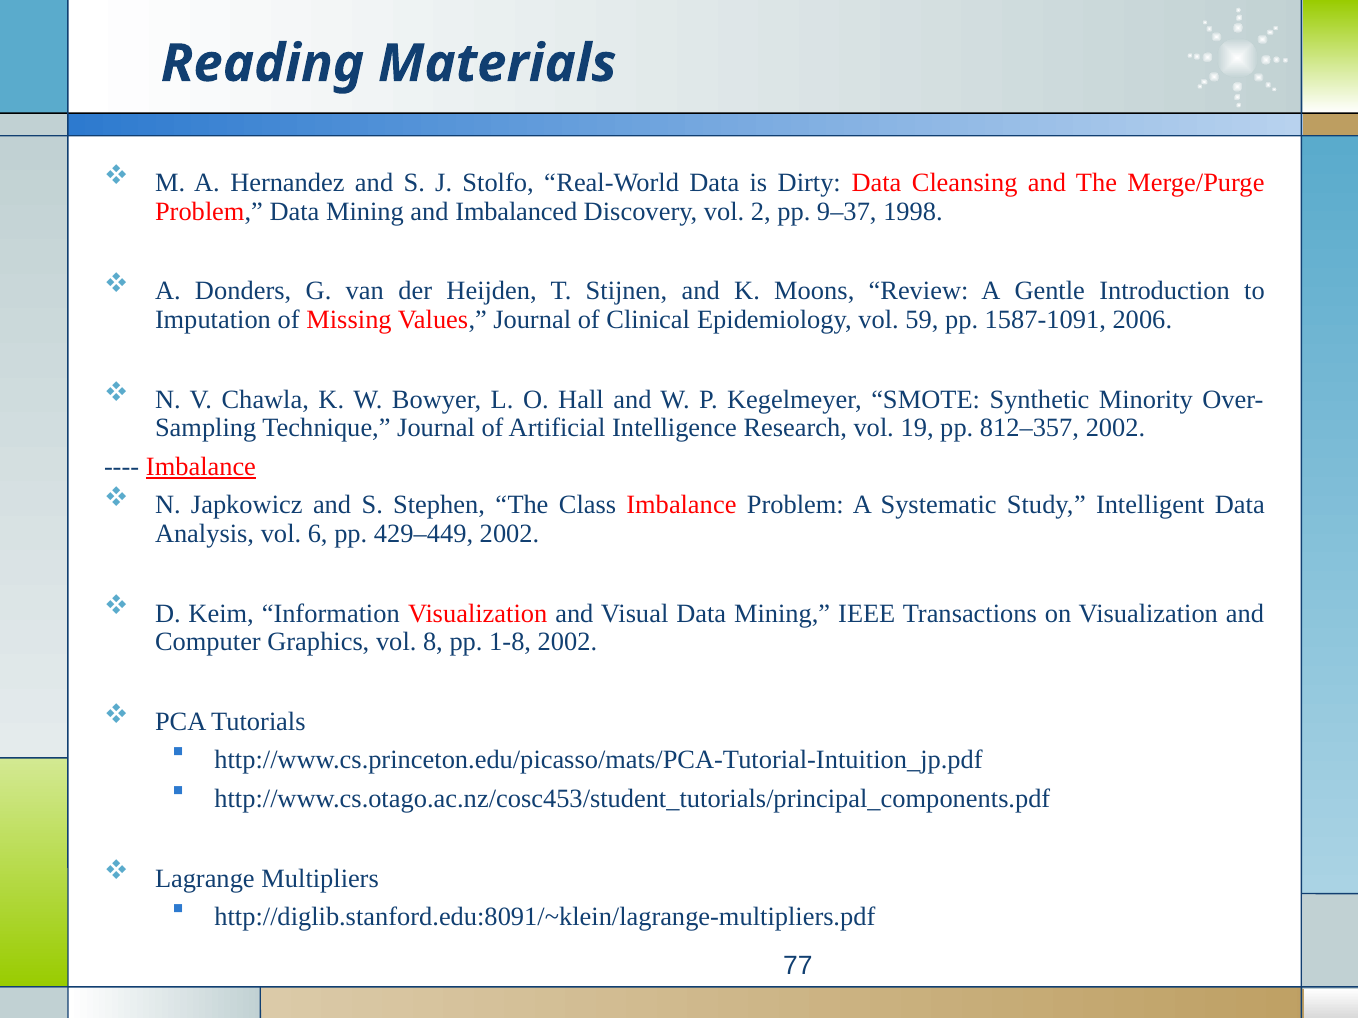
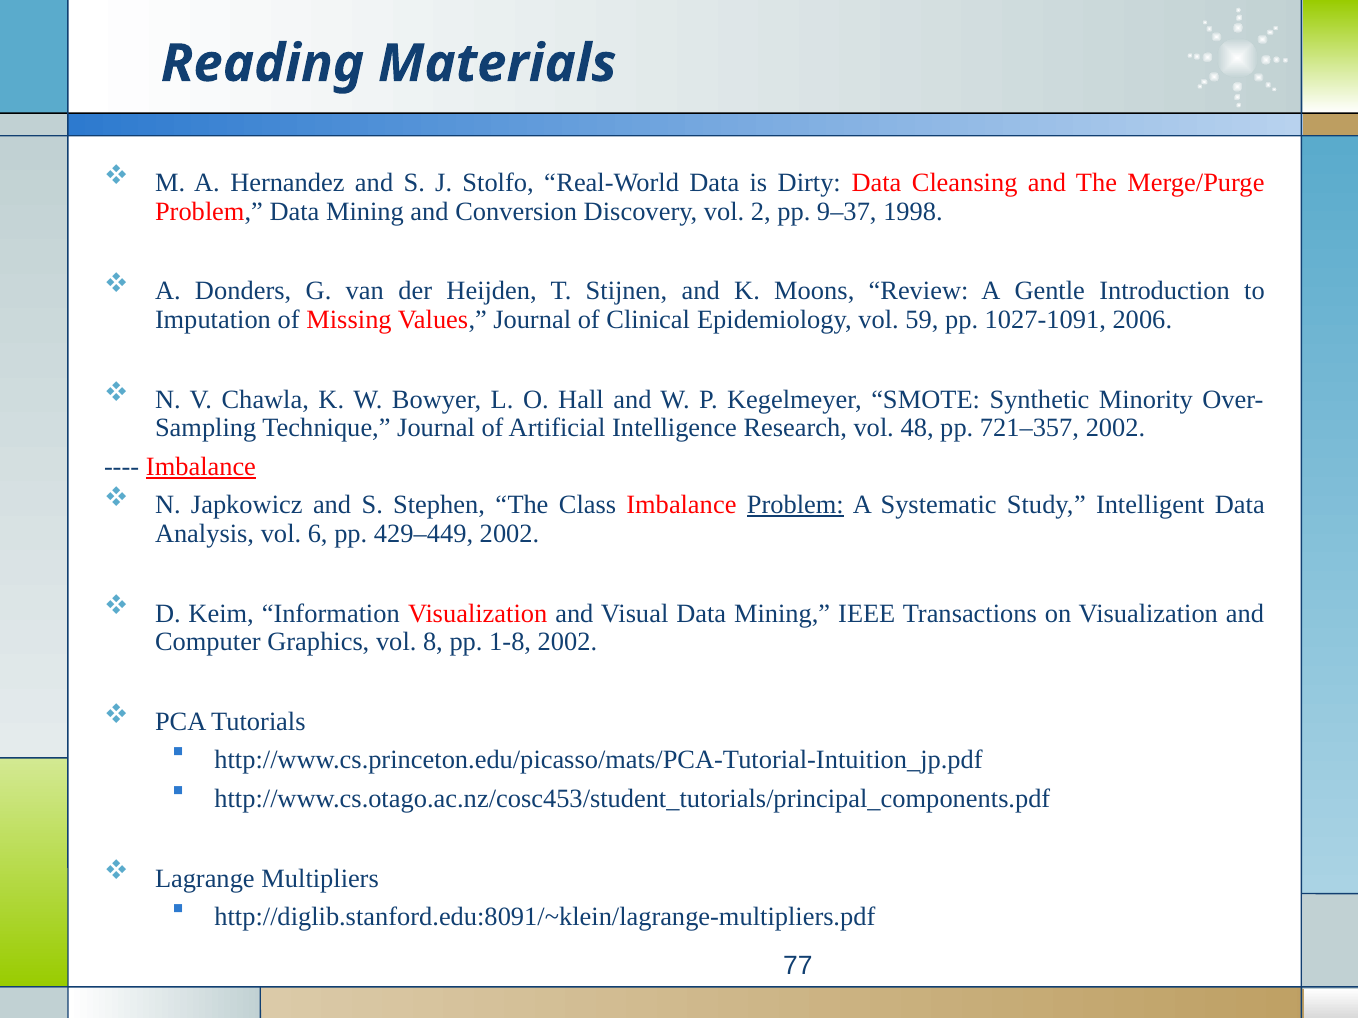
Imbalanced: Imbalanced -> Conversion (516, 211)
1587-1091: 1587-1091 -> 1027-1091 (1045, 320)
19: 19 -> 48 (917, 428)
812–357: 812–357 -> 721–357 (1029, 428)
Problem underline: none -> present (795, 505)
